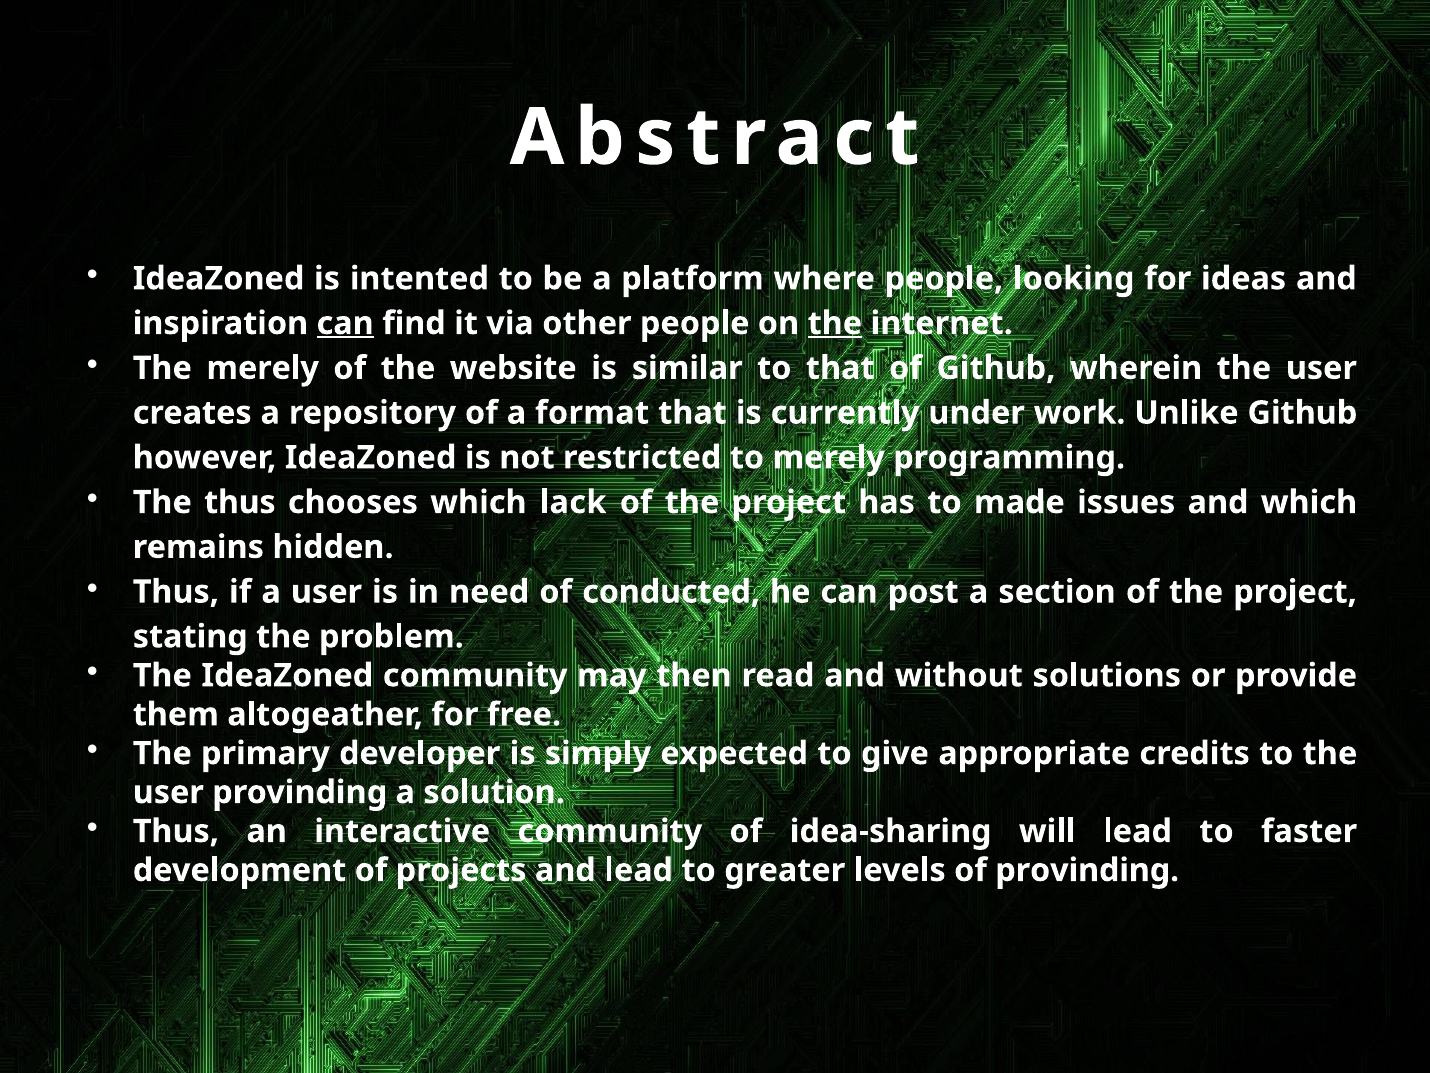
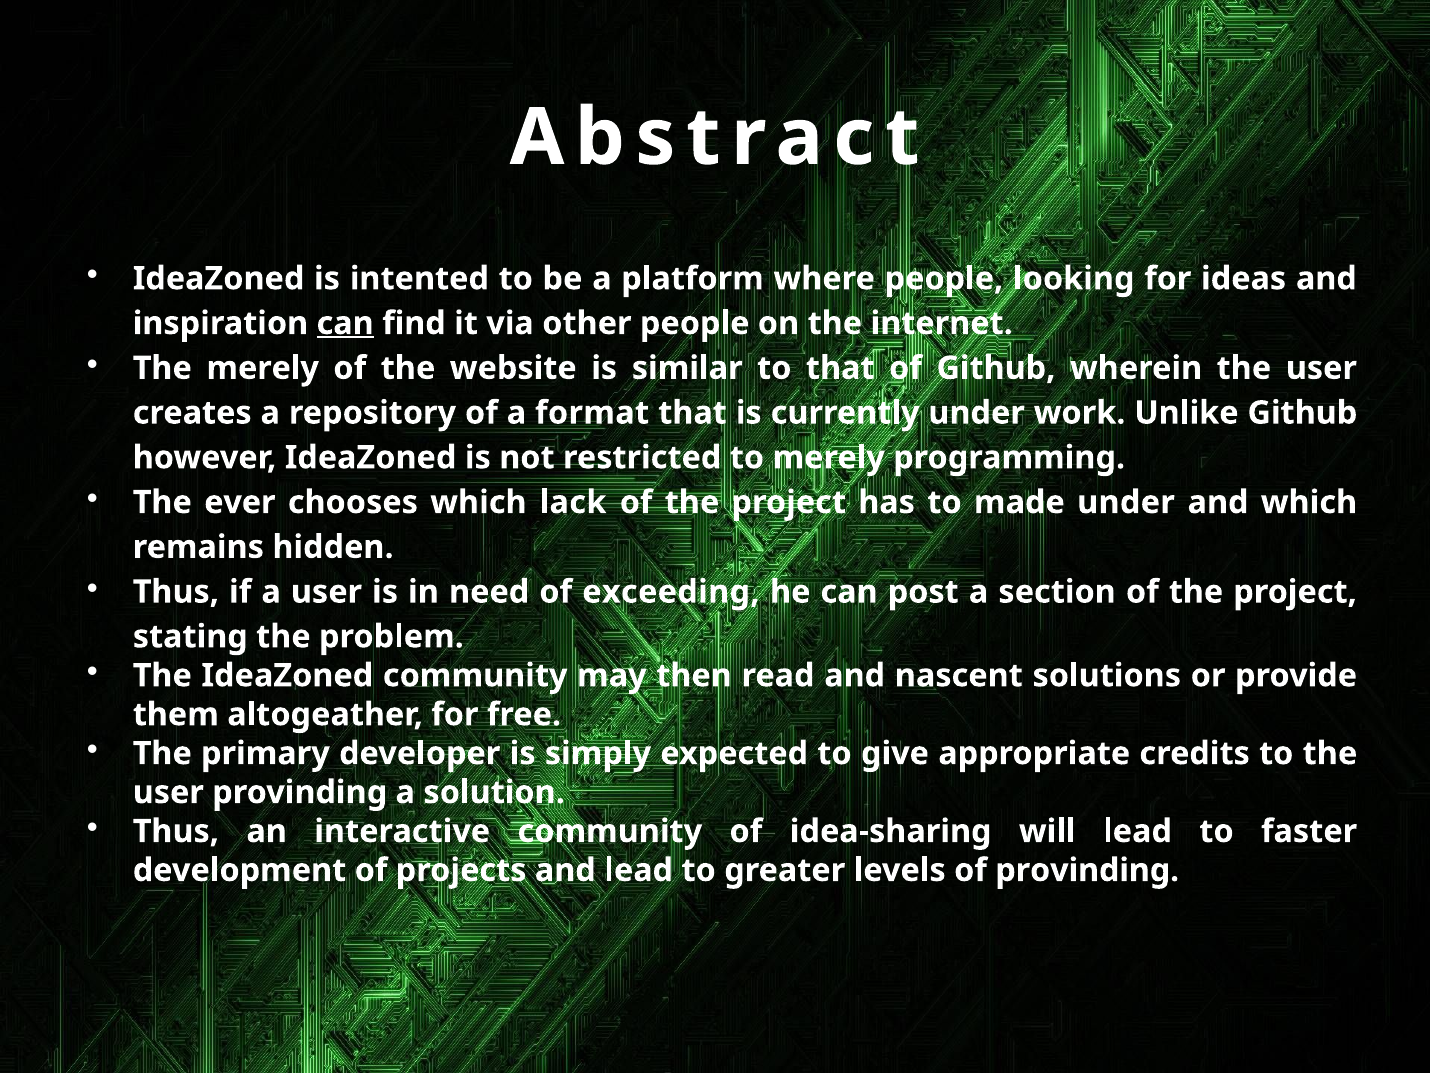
the underline: present -> none (835, 323)
The thus: thus -> ever (240, 502)
made issues: issues -> under (1126, 502)
conducted: conducted -> exceeding (671, 592)
without: without -> nascent (959, 675)
